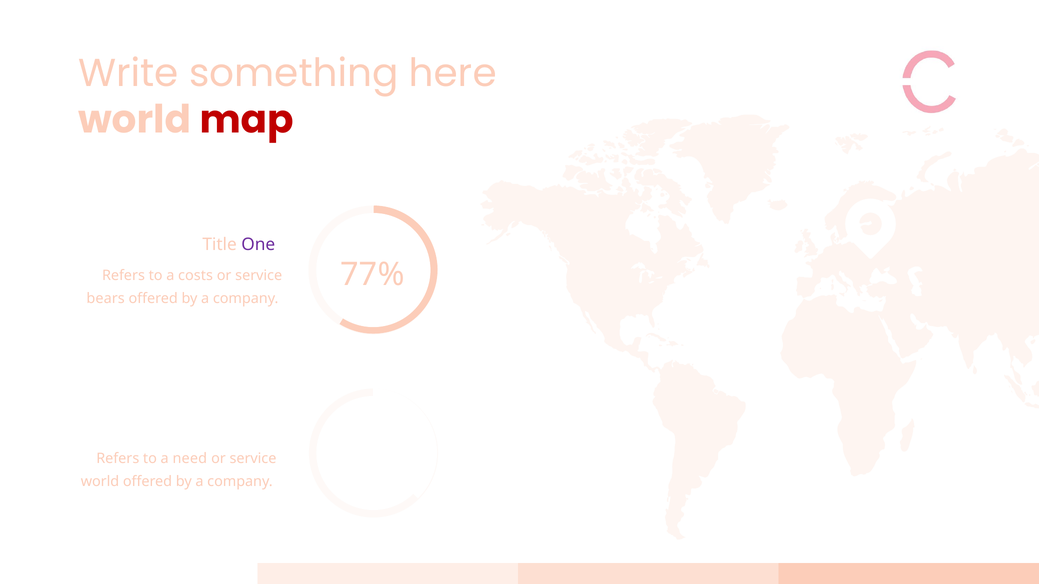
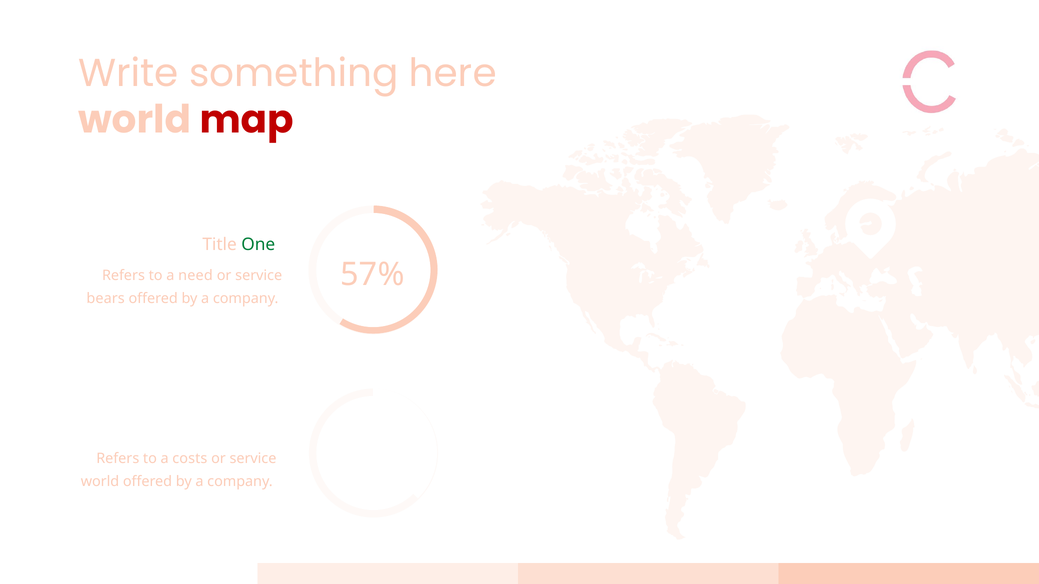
One colour: purple -> green (258, 245)
77%: 77% -> 57% (372, 275)
costs: costs -> need (196, 276)
need: need -> costs (190, 459)
